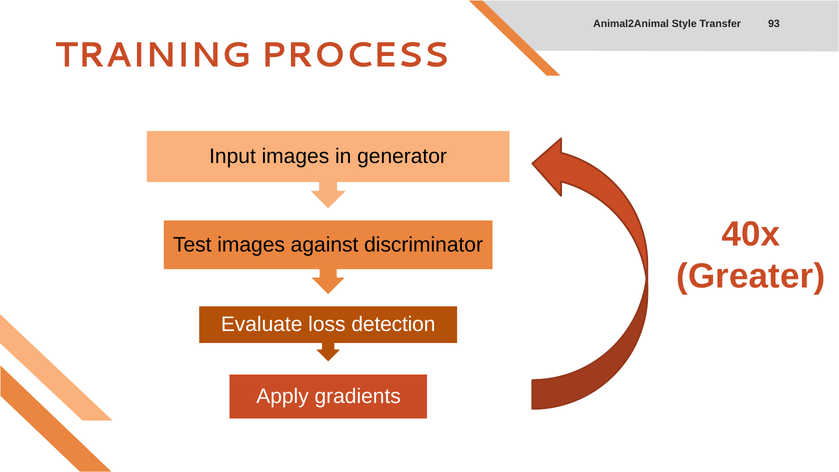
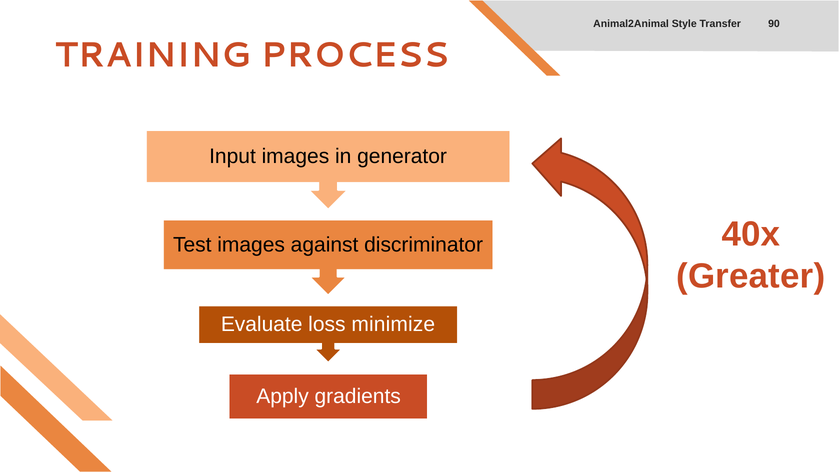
93: 93 -> 90 (774, 24)
detection: detection -> minimize (393, 324)
